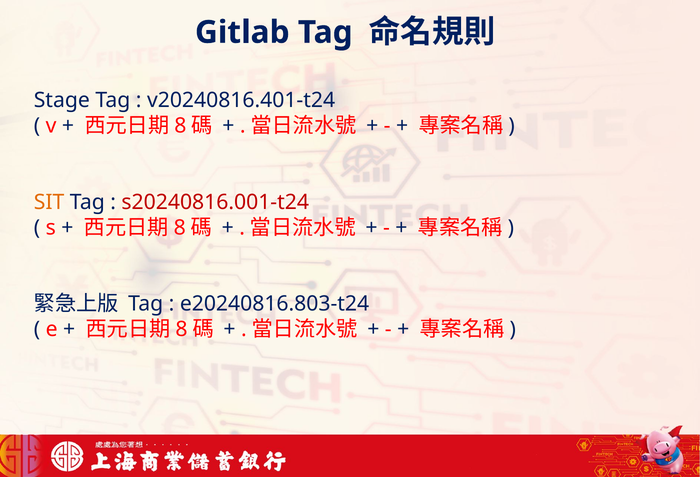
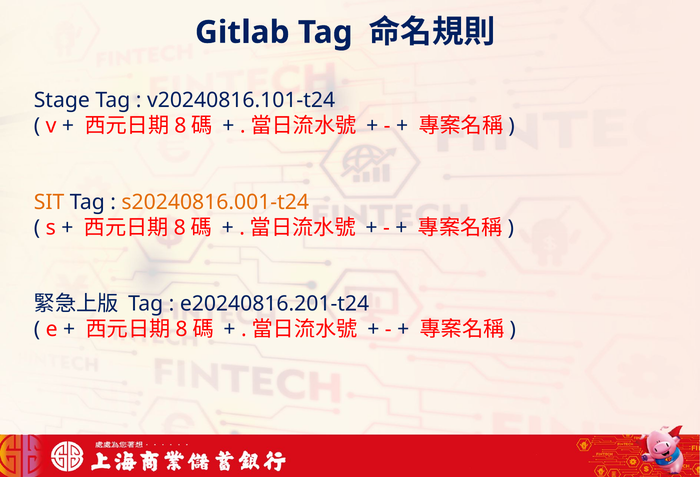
v20240816.401-t24: v20240816.401-t24 -> v20240816.101-t24 (241, 100)
s20240816.001-t24 colour: red -> orange (215, 202)
e20240816.803-t24: e20240816.803-t24 -> e20240816.201-t24 (275, 303)
